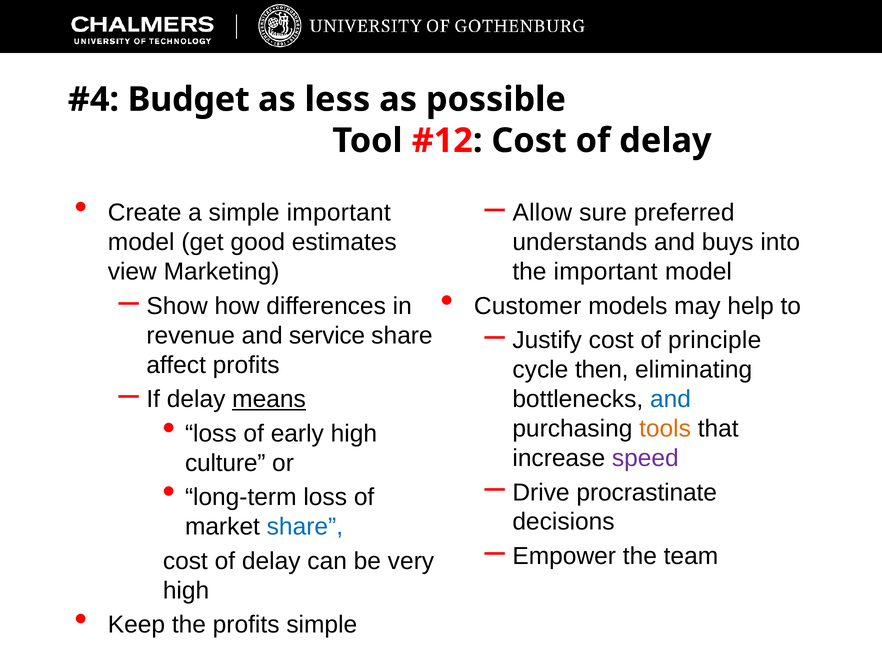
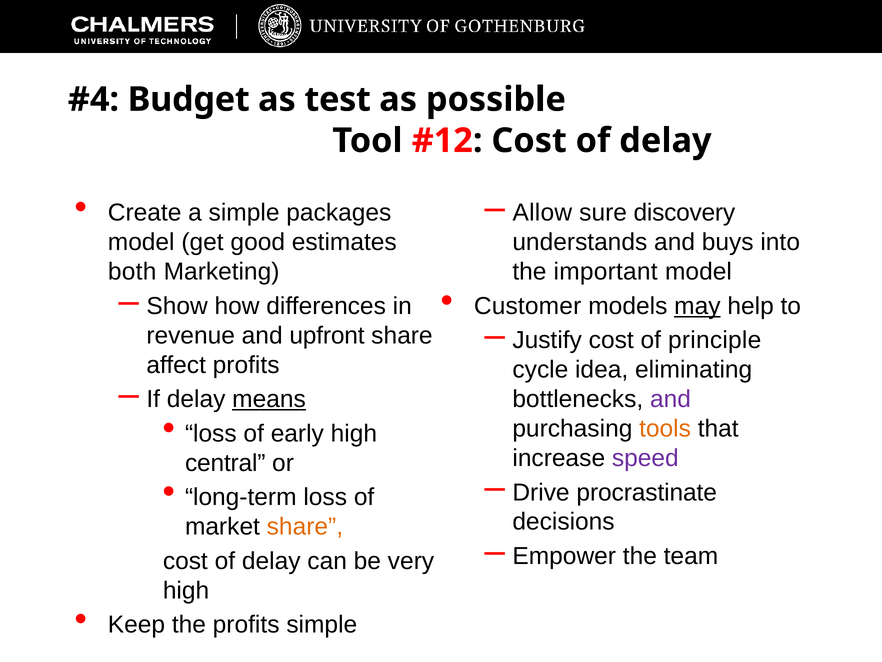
less: less -> test (338, 99)
simple important: important -> packages (339, 213)
preferred: preferred -> discovery (684, 213)
view: view -> both (132, 272)
may underline: none -> present (697, 306)
service: service -> upfront (327, 335)
then: then -> idea (602, 370)
and colour: blue -> purple (671, 399)
culture: culture -> central (225, 463)
share colour: blue -> orange (305, 526)
